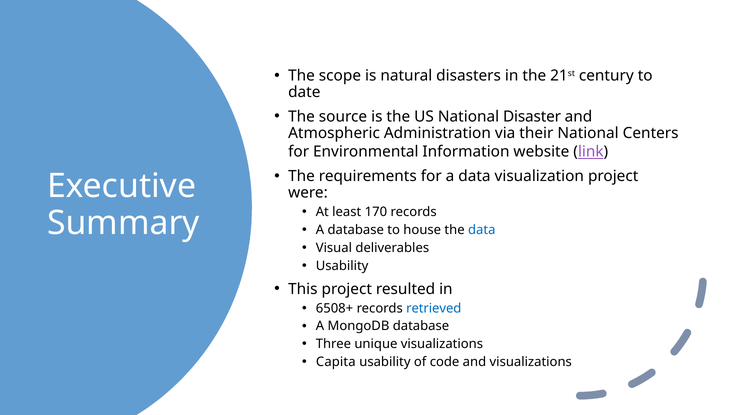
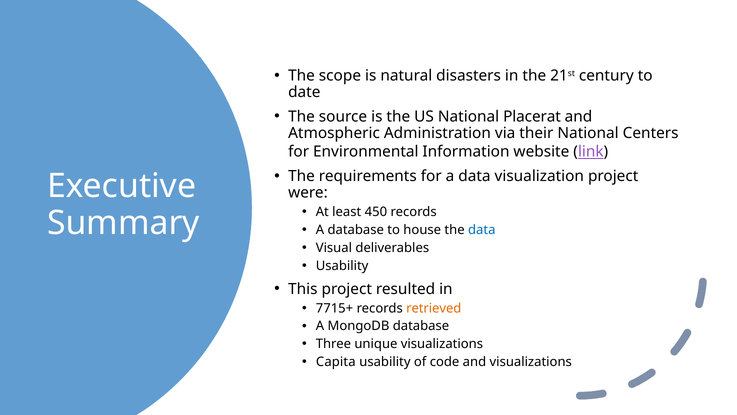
Disaster: Disaster -> Placerat (532, 116)
170: 170 -> 450 (376, 212)
6508+: 6508+ -> 7715+ (334, 308)
retrieved colour: blue -> orange (434, 308)
